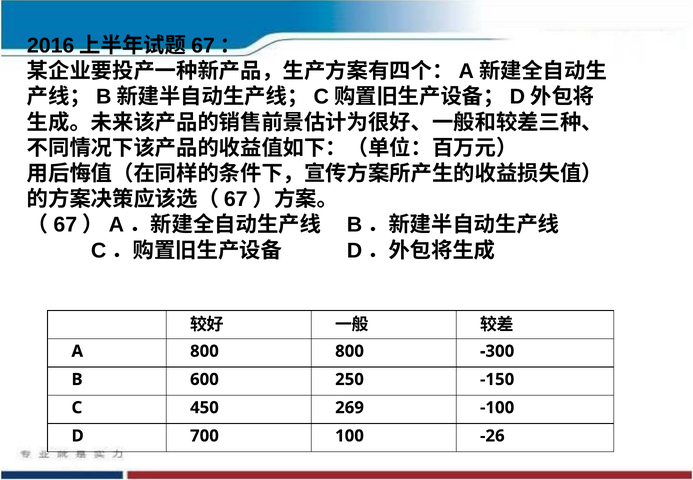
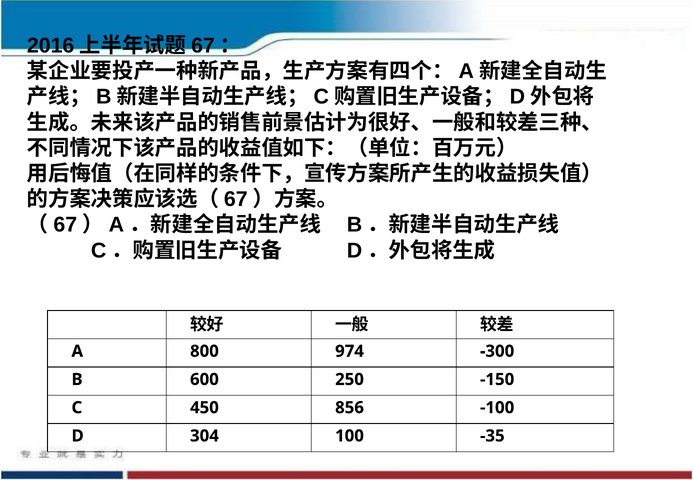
800 800: 800 -> 974 (350, 351)
269: 269 -> 856 (350, 407)
700: 700 -> 304 (204, 436)
-26: -26 -> -35 (492, 436)
